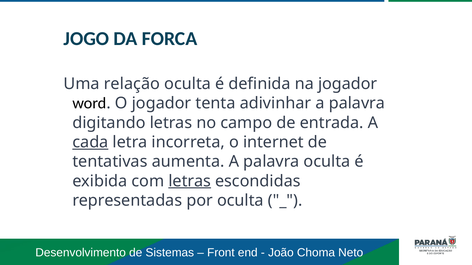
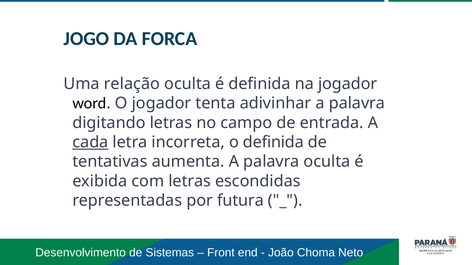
o internet: internet -> definida (273, 142)
letras underline: present -> none (190, 181)
por oculta: oculta -> futura (240, 201)
